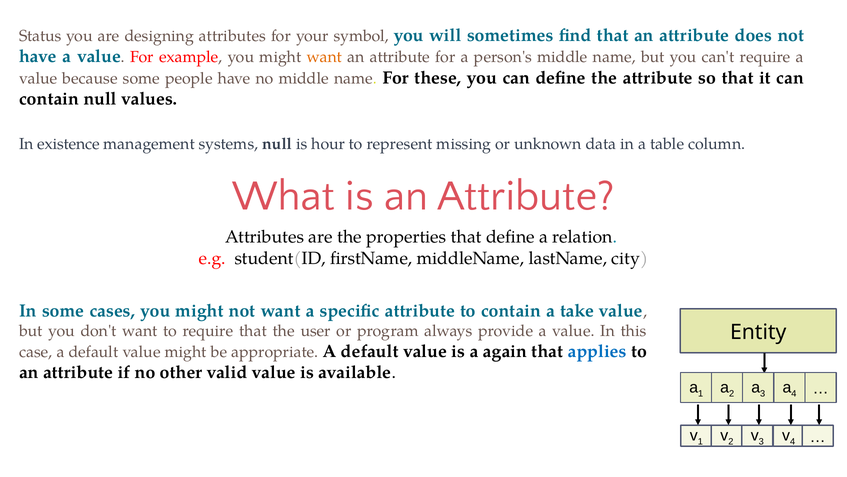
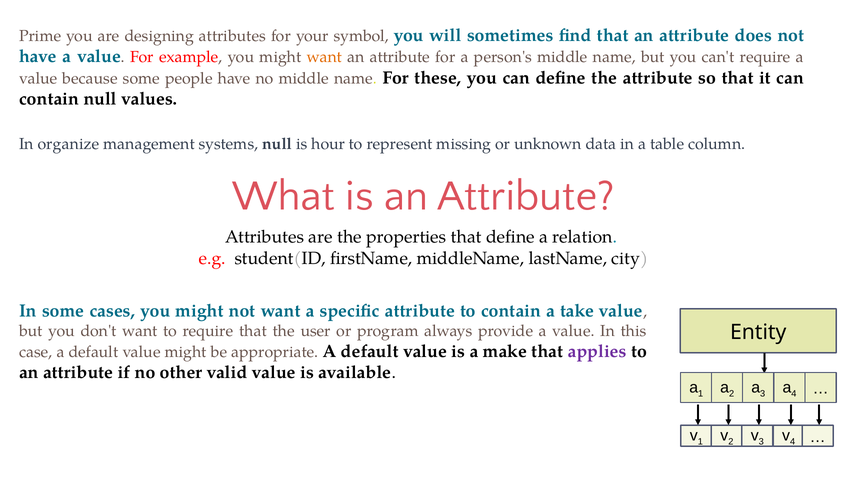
Status: Status -> Prime (40, 36)
existence: existence -> organize (69, 144)
again: again -> make (505, 351)
applies colour: blue -> purple (597, 351)
